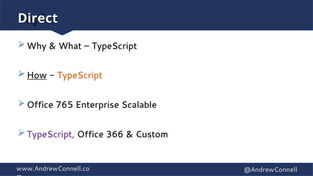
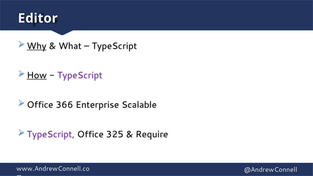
Direct: Direct -> Editor (38, 18)
Why underline: none -> present (37, 46)
TypeScript colour: orange -> purple (80, 75)
765: 765 -> 366 (64, 105)
366: 366 -> 325 (115, 134)
Custom: Custom -> Require (152, 134)
